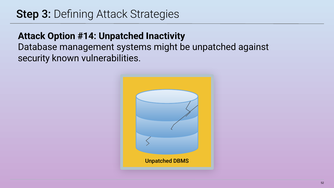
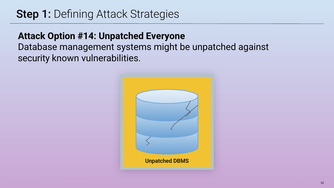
3: 3 -> 1 (46, 14)
Inactivity: Inactivity -> Everyone (165, 36)
